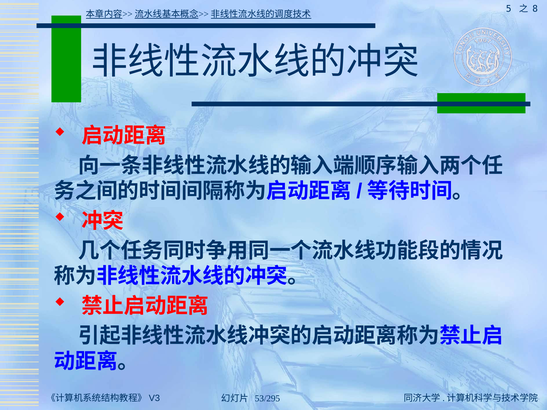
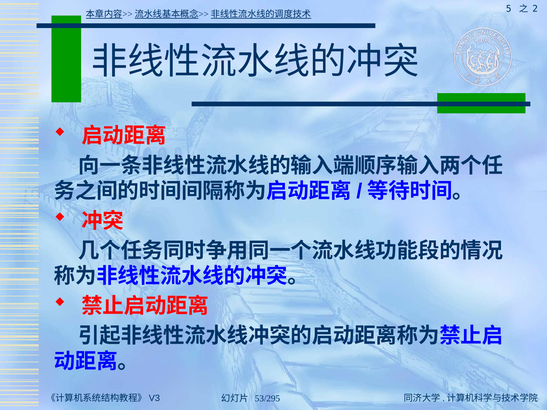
8: 8 -> 2 (535, 9)
